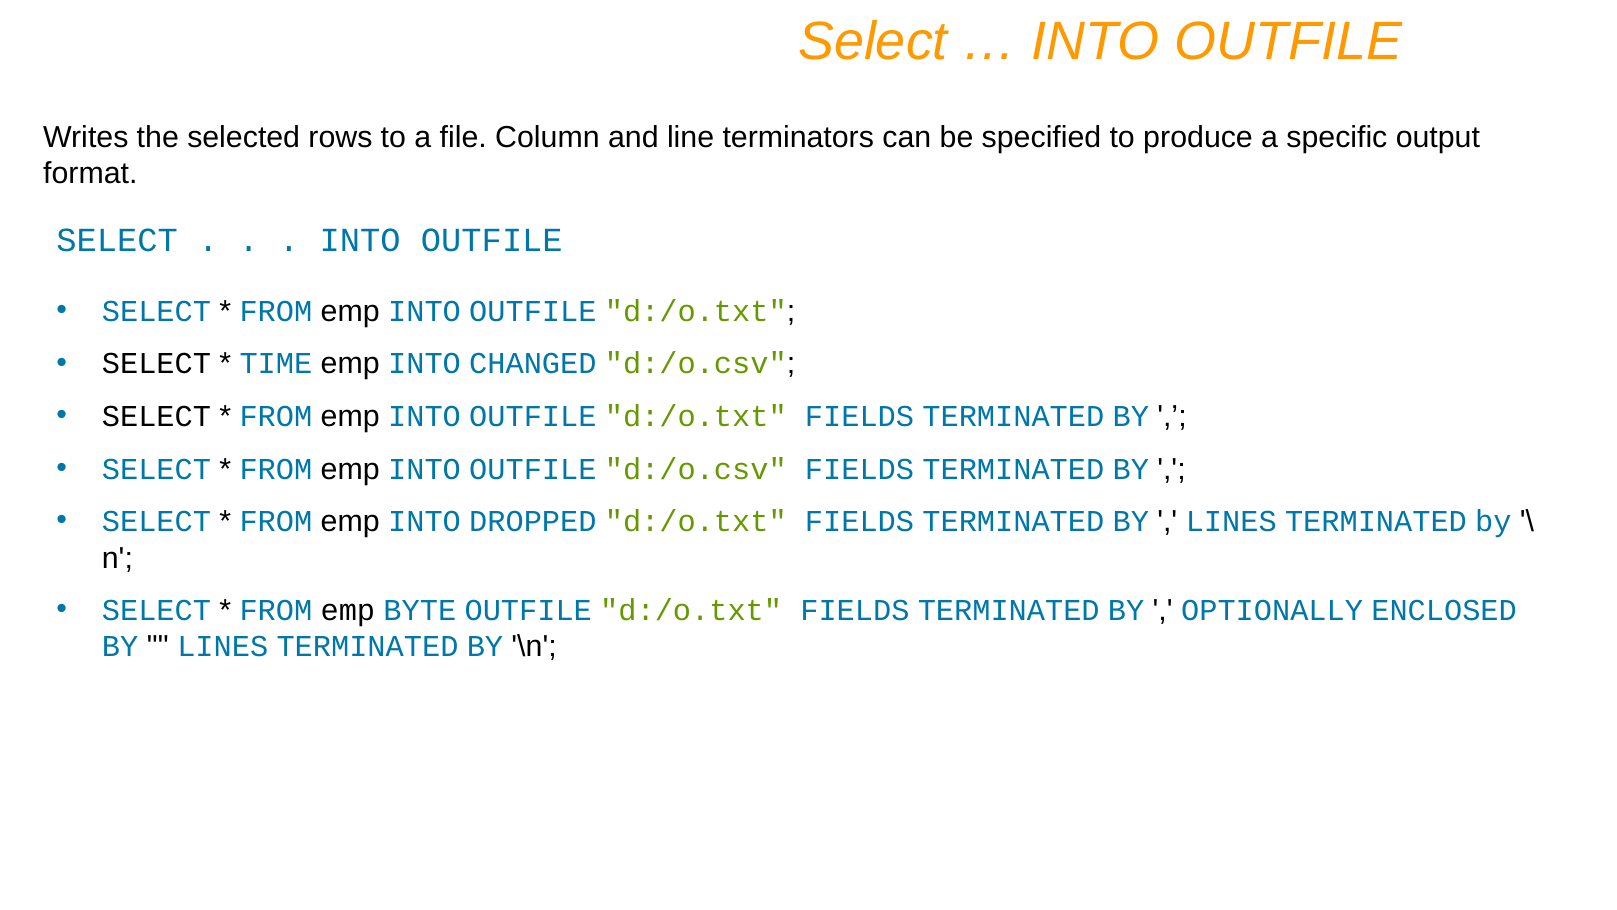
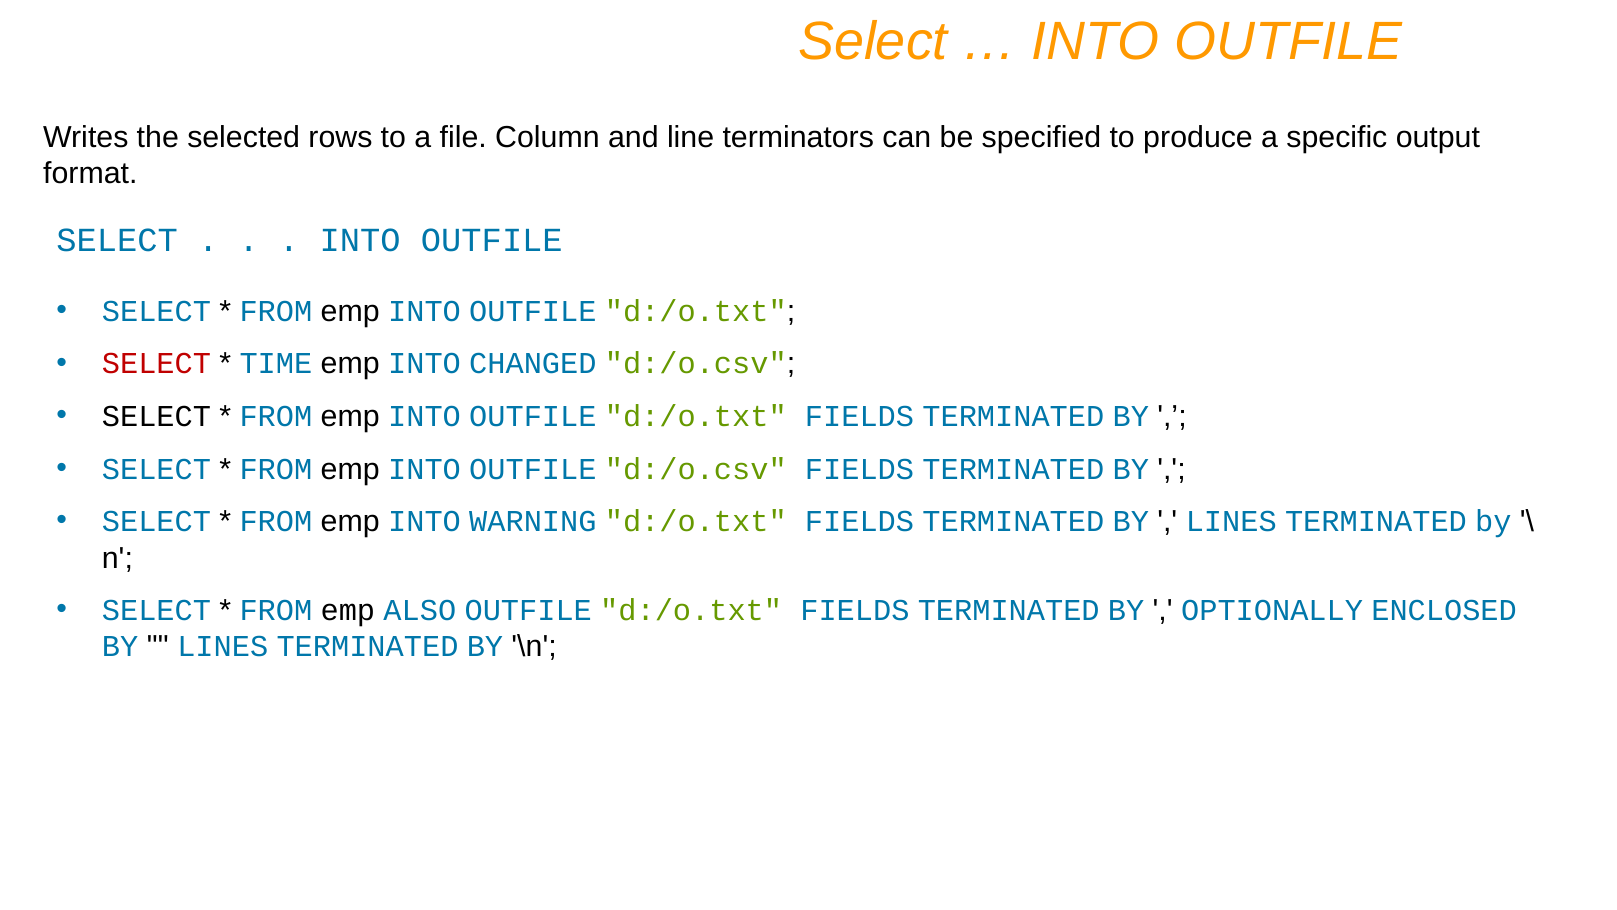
SELECT colour: black -> red (156, 364)
DROPPED: DROPPED -> WARNING (533, 521)
BYTE: BYTE -> ALSO (420, 610)
